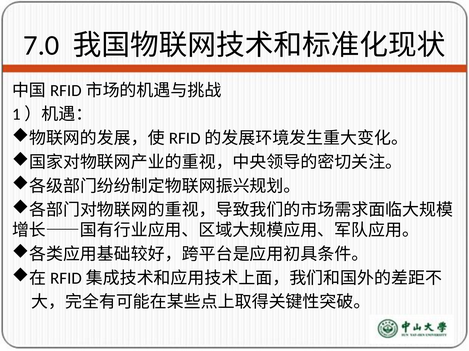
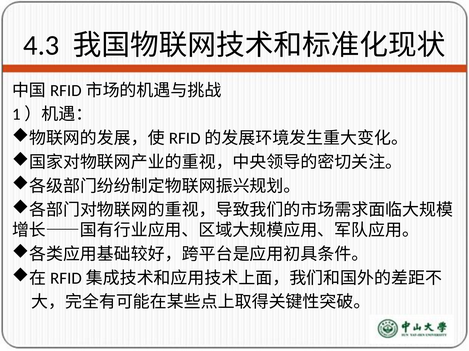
7.0: 7.0 -> 4.3 (41, 45)
